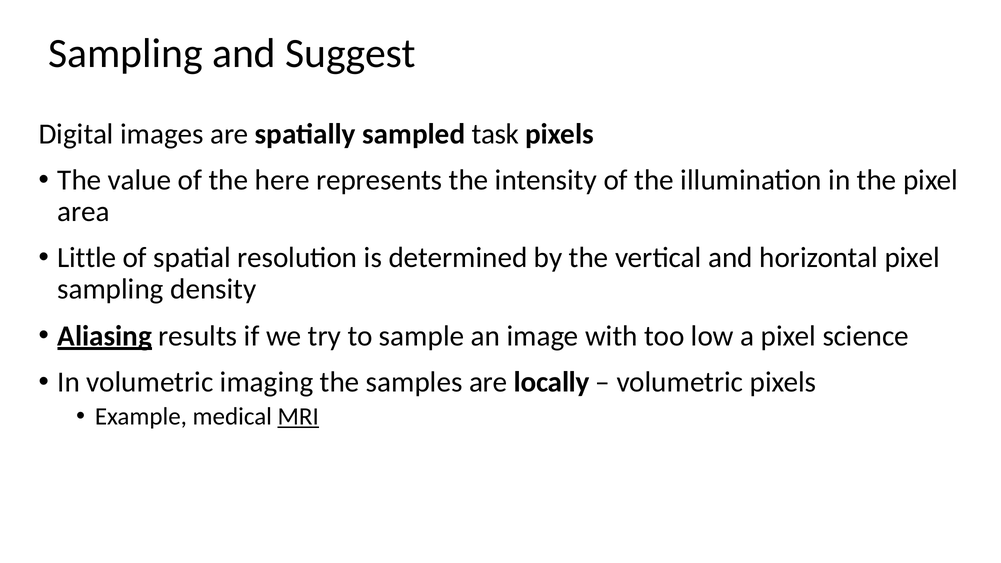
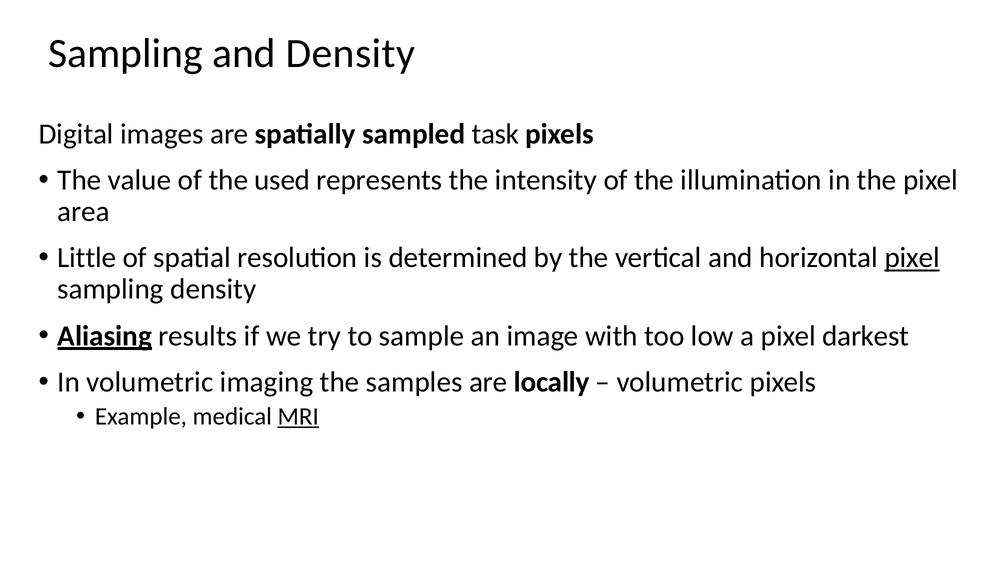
and Suggest: Suggest -> Density (350, 53)
here: here -> used (282, 180)
pixel underline: none -> present (912, 258)
science: science -> darkest (866, 336)
